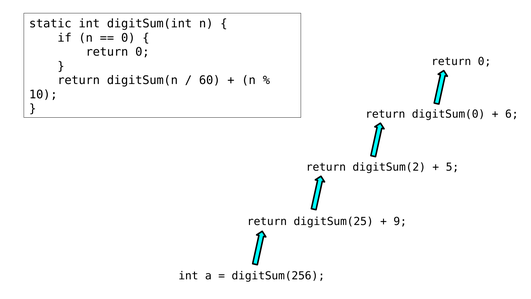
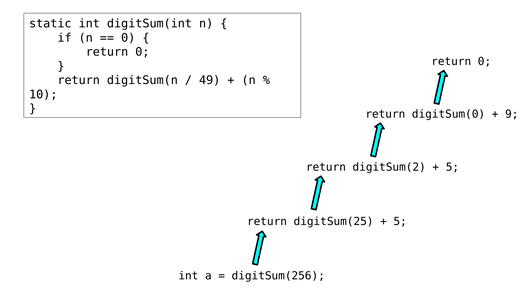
60: 60 -> 49 (210, 80)
6: 6 -> 9 (512, 114)
9: 9 -> 5 (400, 221)
